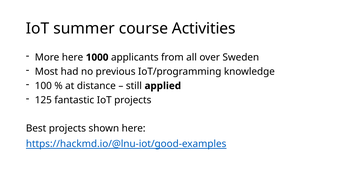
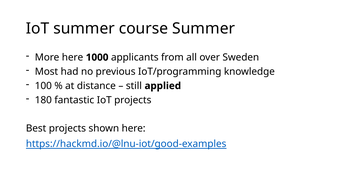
course Activities: Activities -> Summer (204, 29)
125: 125 -> 180 (43, 100)
